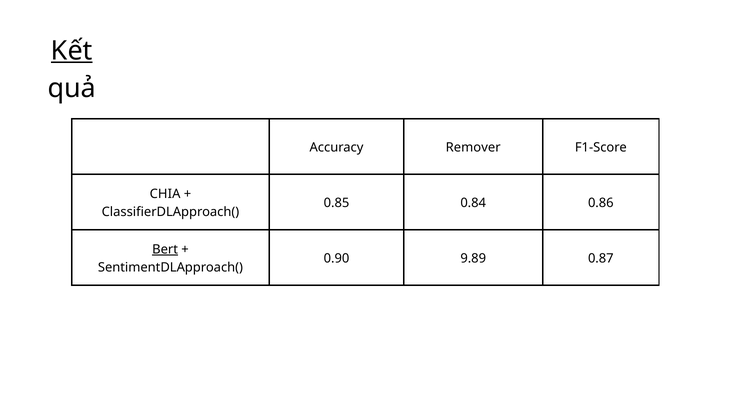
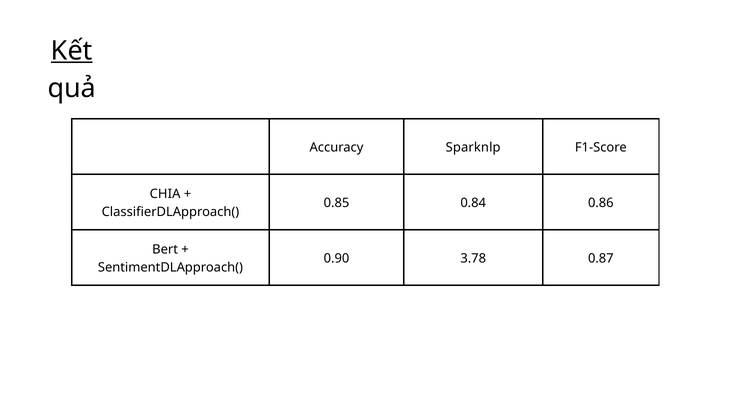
Remover: Remover -> Sparknlp (473, 148)
Bert underline: present -> none (165, 250)
9.89: 9.89 -> 3.78 (473, 259)
